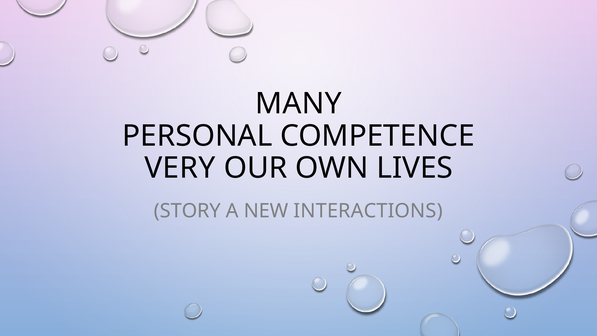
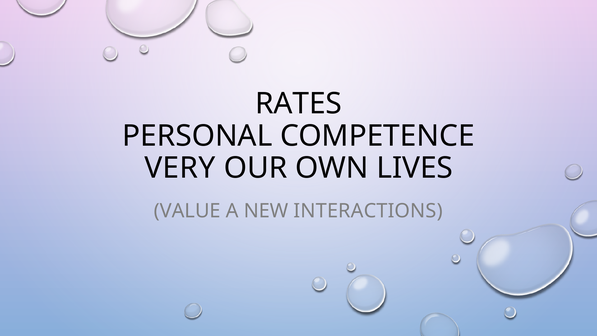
MANY: MANY -> RATES (299, 104)
STORY: STORY -> VALUE (187, 211)
